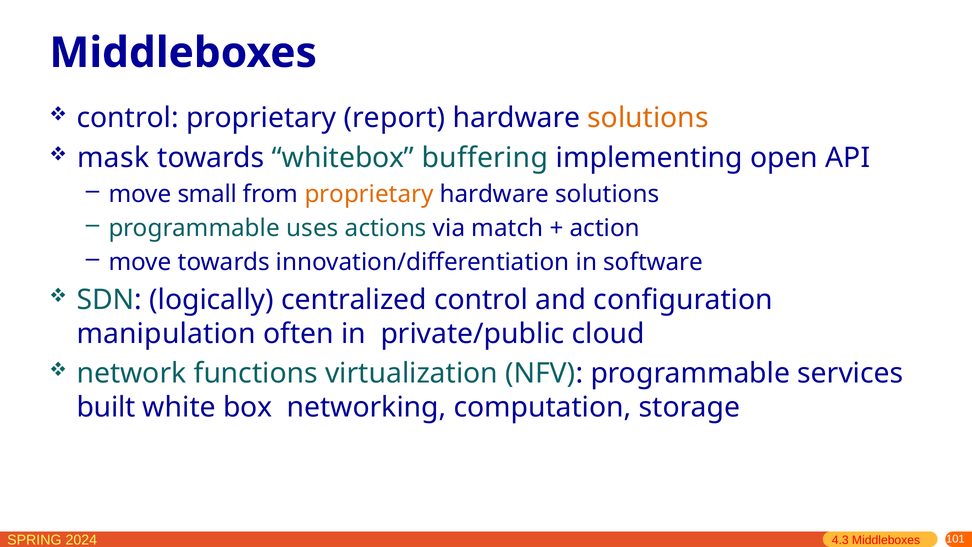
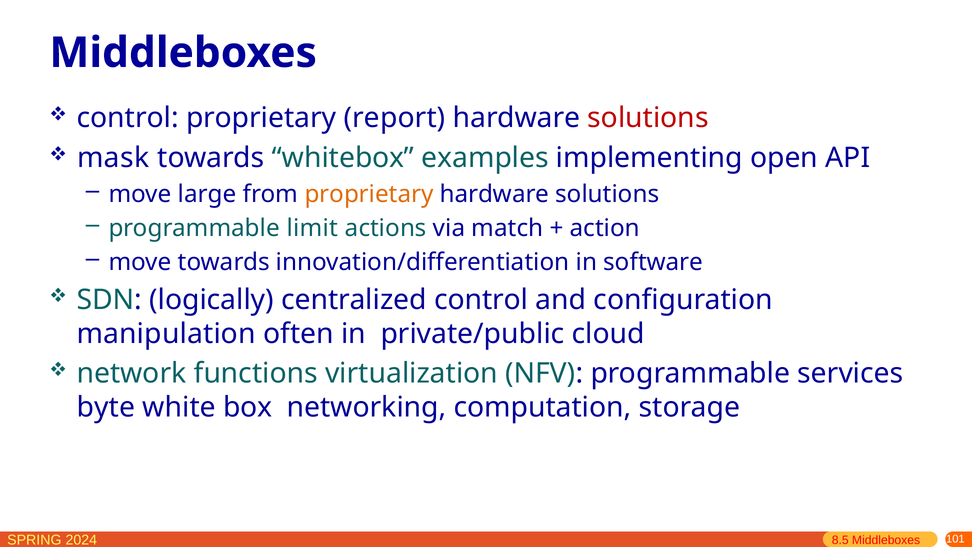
solutions colour: orange -> red (648, 118)
buffering: buffering -> examples (485, 158)
small: small -> large (207, 194)
uses: uses -> limit (312, 228)
built: built -> byte (106, 407)
4.3: 4.3 -> 8.5 (840, 540)
